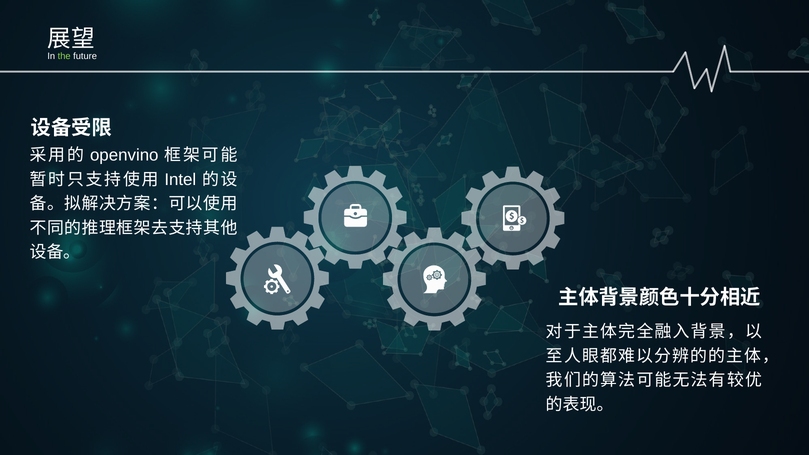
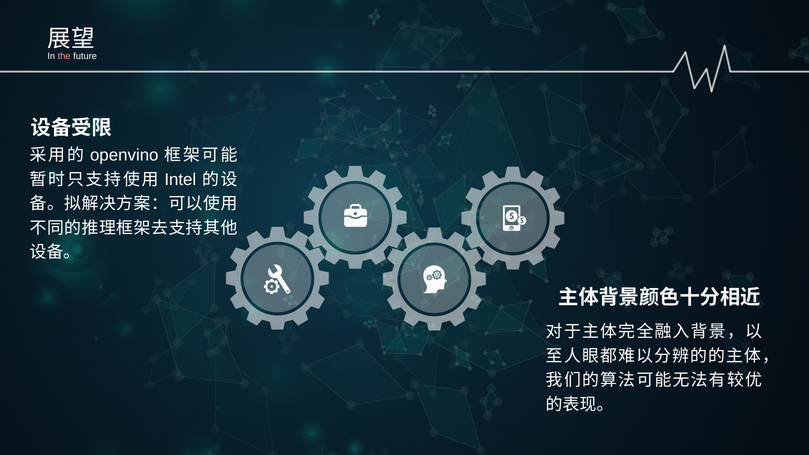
the colour: light green -> pink (64, 56)
